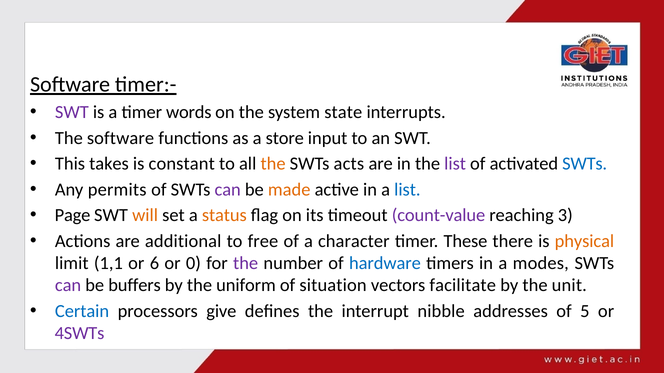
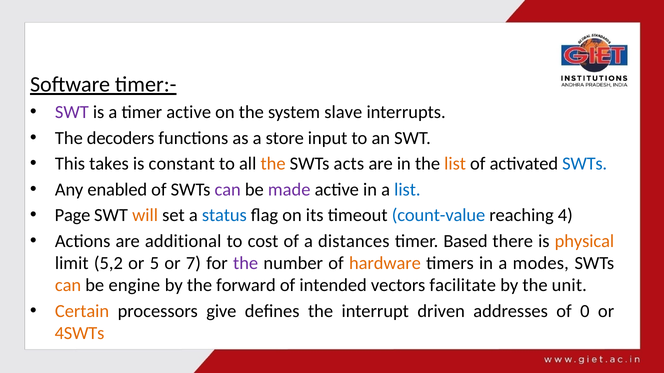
timer words: words -> active (189, 112)
state: state -> slave (343, 112)
The software: software -> decoders (121, 138)
list colour: purple -> orange (455, 164)
permits: permits -> enabled (117, 190)
made colour: orange -> purple (289, 190)
status colour: orange -> blue (224, 216)
count-value colour: purple -> blue (439, 216)
3: 3 -> 4 (565, 216)
free: free -> cost (263, 241)
character: character -> distances (354, 241)
These: These -> Based (466, 241)
1,1: 1,1 -> 5,2 (108, 264)
6: 6 -> 5 (154, 264)
0: 0 -> 7 (193, 264)
hardware colour: blue -> orange (385, 264)
can colour: purple -> orange (68, 286)
buffers: buffers -> engine (134, 286)
uniform: uniform -> forward (246, 286)
situation: situation -> intended (333, 286)
Certain colour: blue -> orange (82, 312)
nibble: nibble -> driven (441, 312)
5: 5 -> 0 (585, 312)
4SWTs colour: purple -> orange (80, 334)
